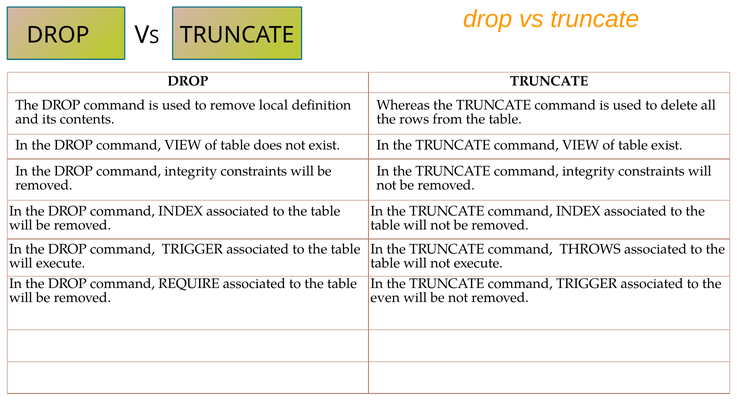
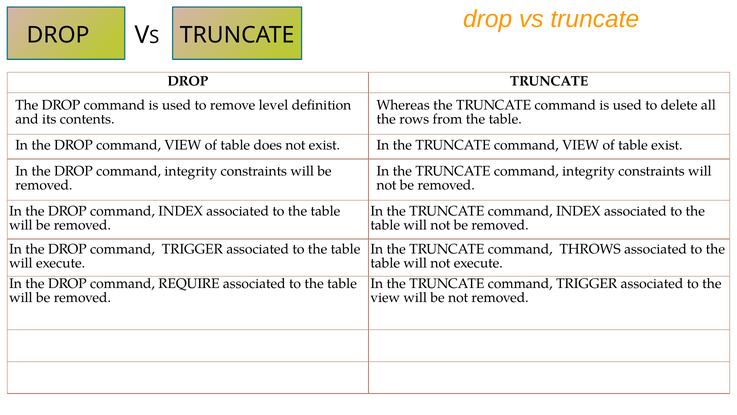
local: local -> level (274, 105)
even: even -> view (385, 297)
